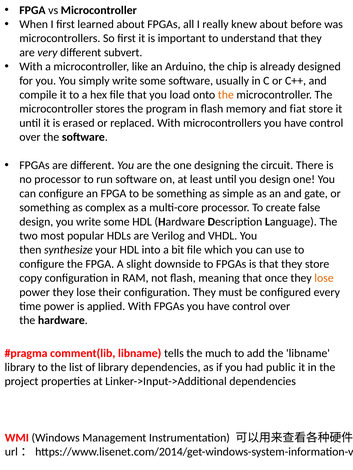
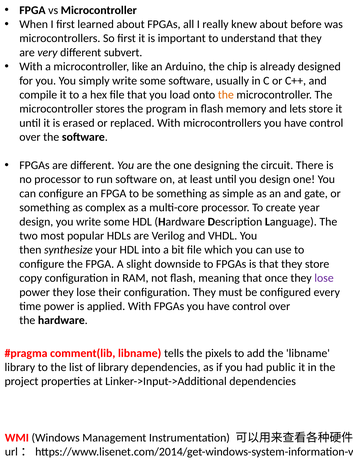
fiat: fiat -> lets (298, 109)
false: false -> year (309, 208)
lose colour: orange -> purple (324, 278)
much: much -> pixels (218, 354)
